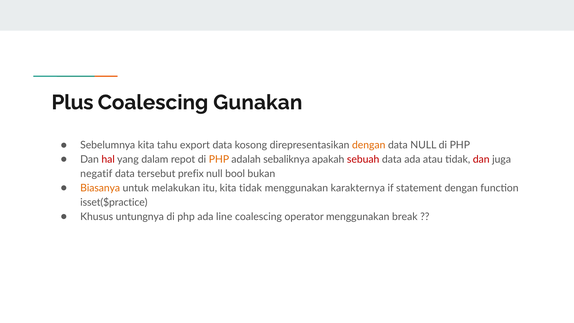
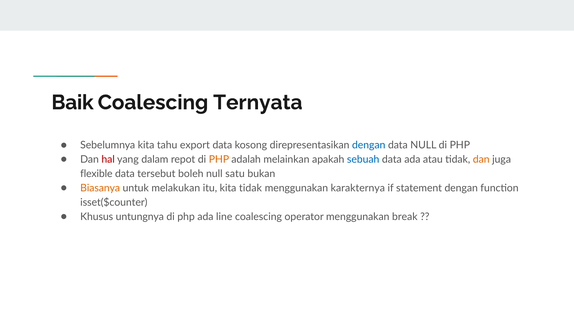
Plus: Plus -> Baik (72, 102)
Gunakan: Gunakan -> Ternyata (258, 102)
dengan colour: orange -> blue (369, 145)
sebaliknya: sebaliknya -> melainkan (286, 159)
sebuah colour: red -> blue (363, 159)
dan colour: red -> orange (481, 159)
negatif: negatif -> flexible (96, 174)
prefix: prefix -> boleh (191, 174)
bool: bool -> satu (235, 174)
isset($practice: isset($practice -> isset($counter (114, 202)
